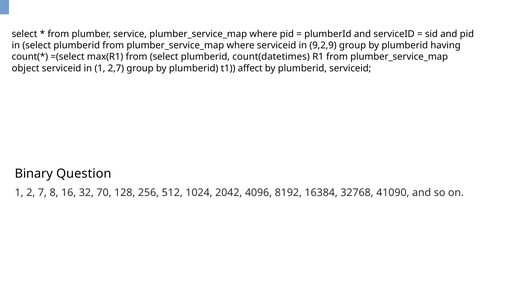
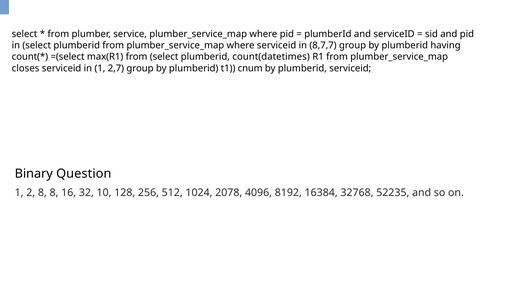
9,2,9: 9,2,9 -> 8,7,7 (323, 45)
object: object -> closes (26, 68)
affect: affect -> cnum (250, 68)
2 7: 7 -> 8 (42, 193)
70: 70 -> 10 (104, 193)
2042: 2042 -> 2078 (229, 193)
41090: 41090 -> 52235 (393, 193)
